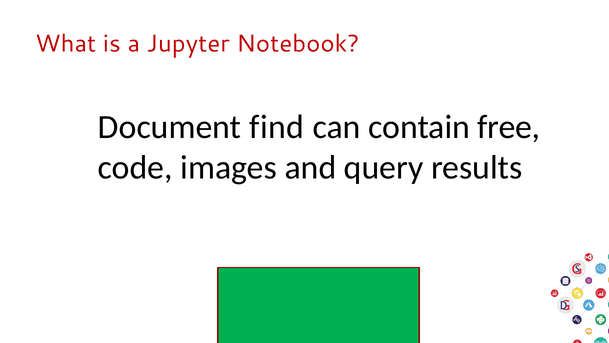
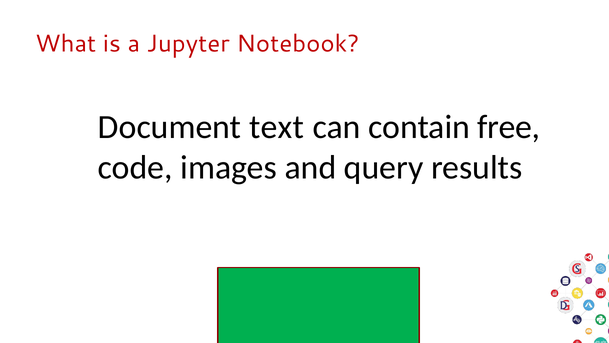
find: find -> text (277, 127)
